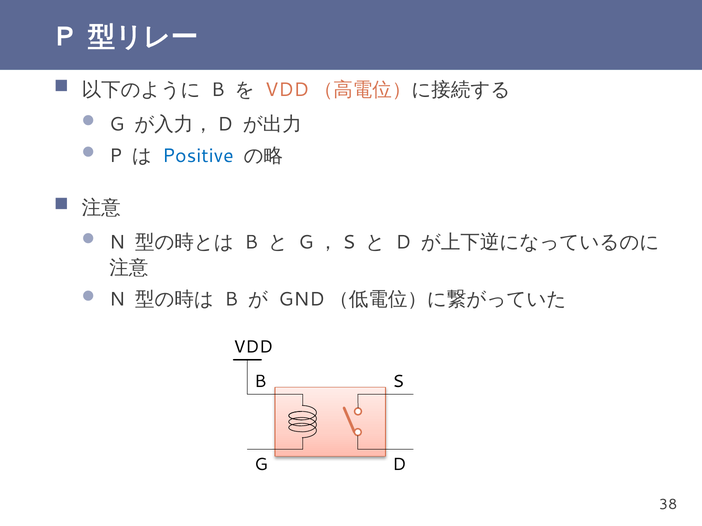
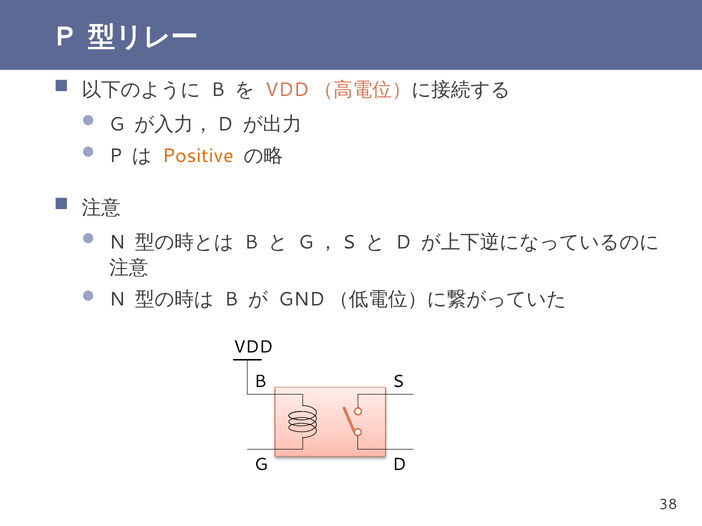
Positive colour: blue -> orange (198, 156)
